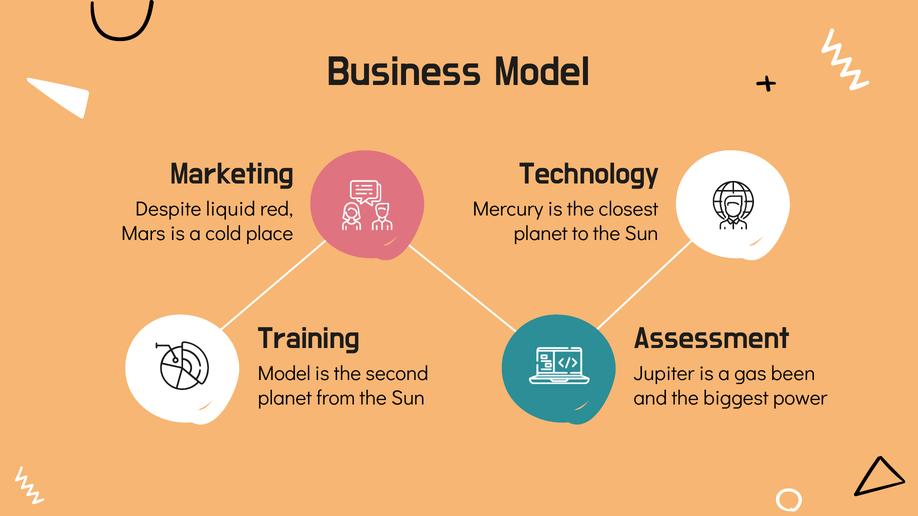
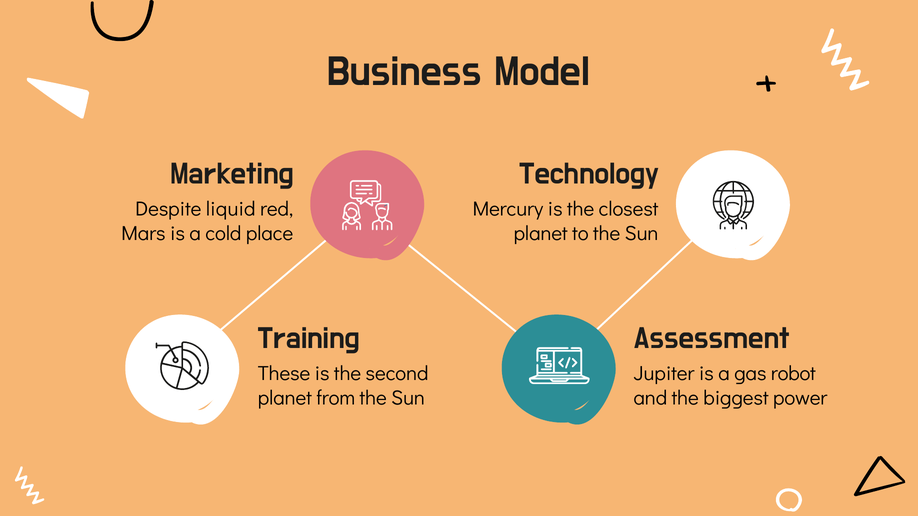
Model: Model -> These (284, 374)
been: been -> robot (793, 374)
